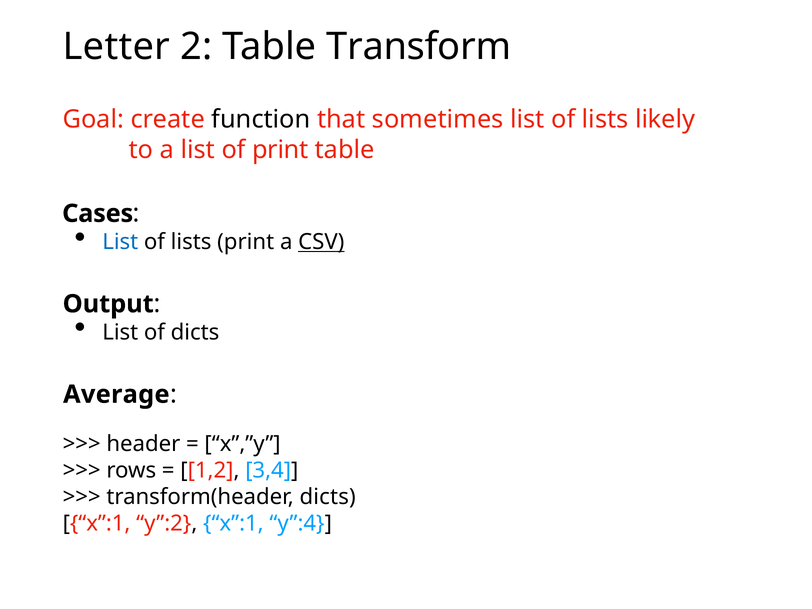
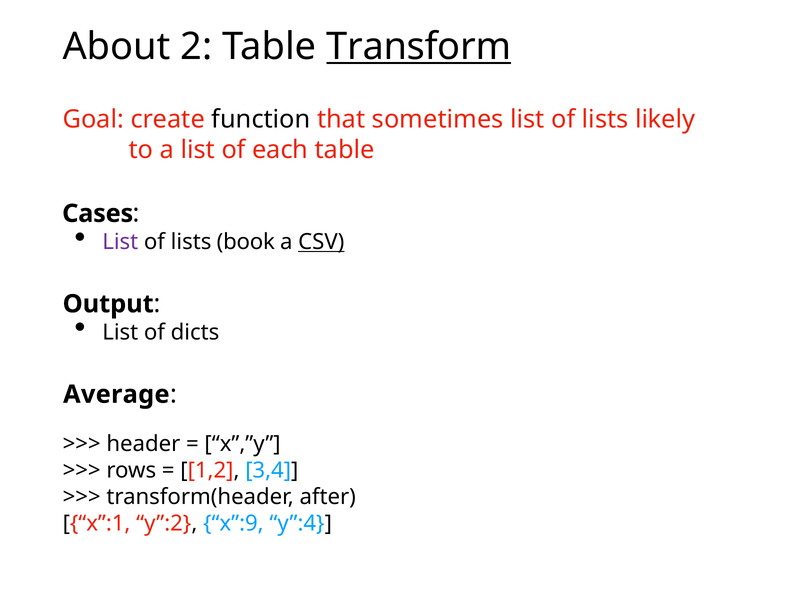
Letter: Letter -> About (117, 47)
Transform underline: none -> present (419, 47)
of print: print -> each (280, 150)
List colour: blue -> purple (120, 242)
lists print: print -> book (246, 242)
transform(header dicts: dicts -> after (328, 497)
y”:2 x”:1: x”:1 -> x”:9 (233, 524)
